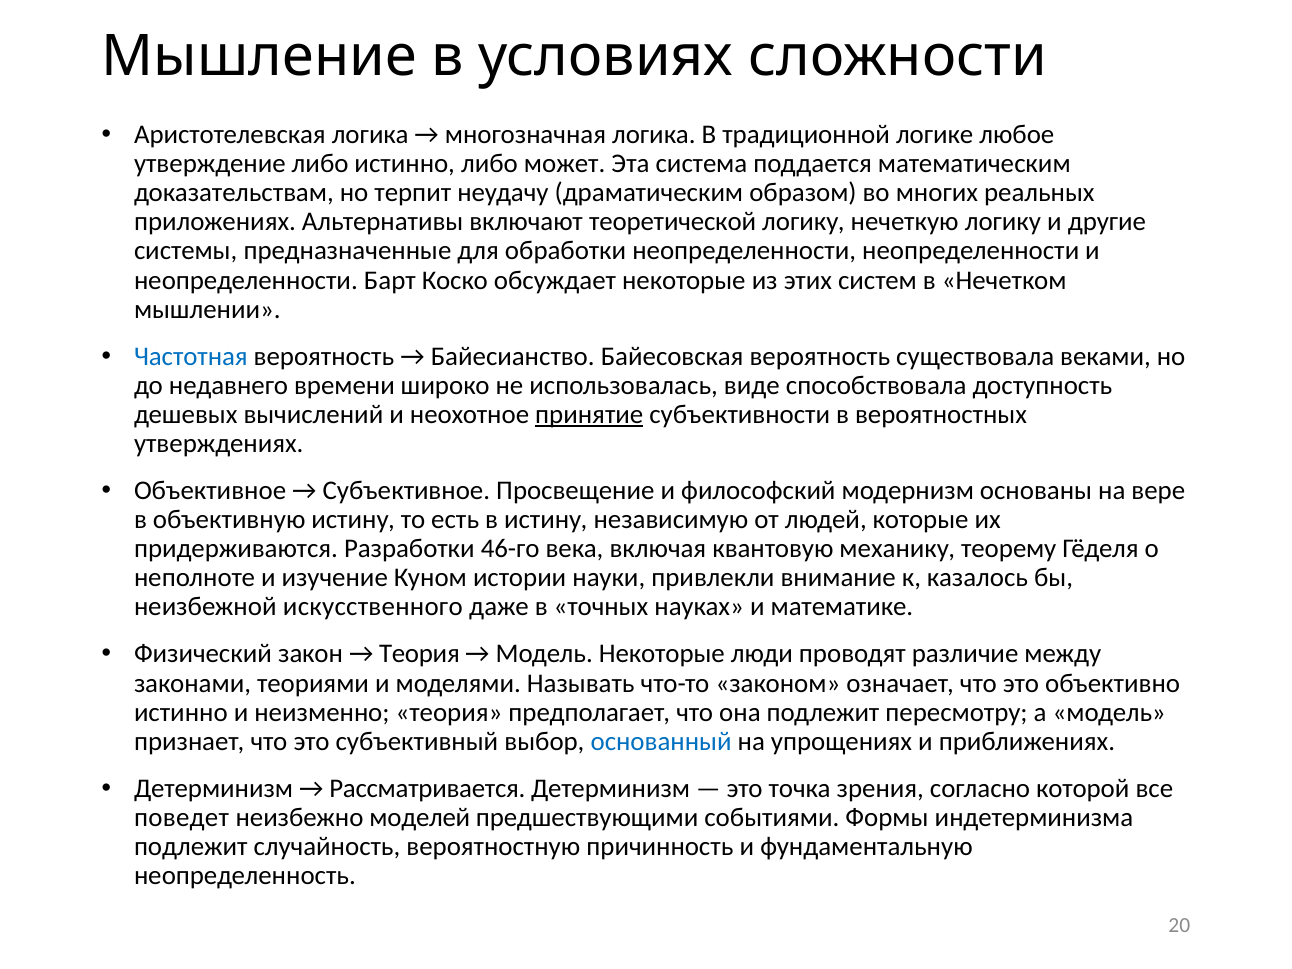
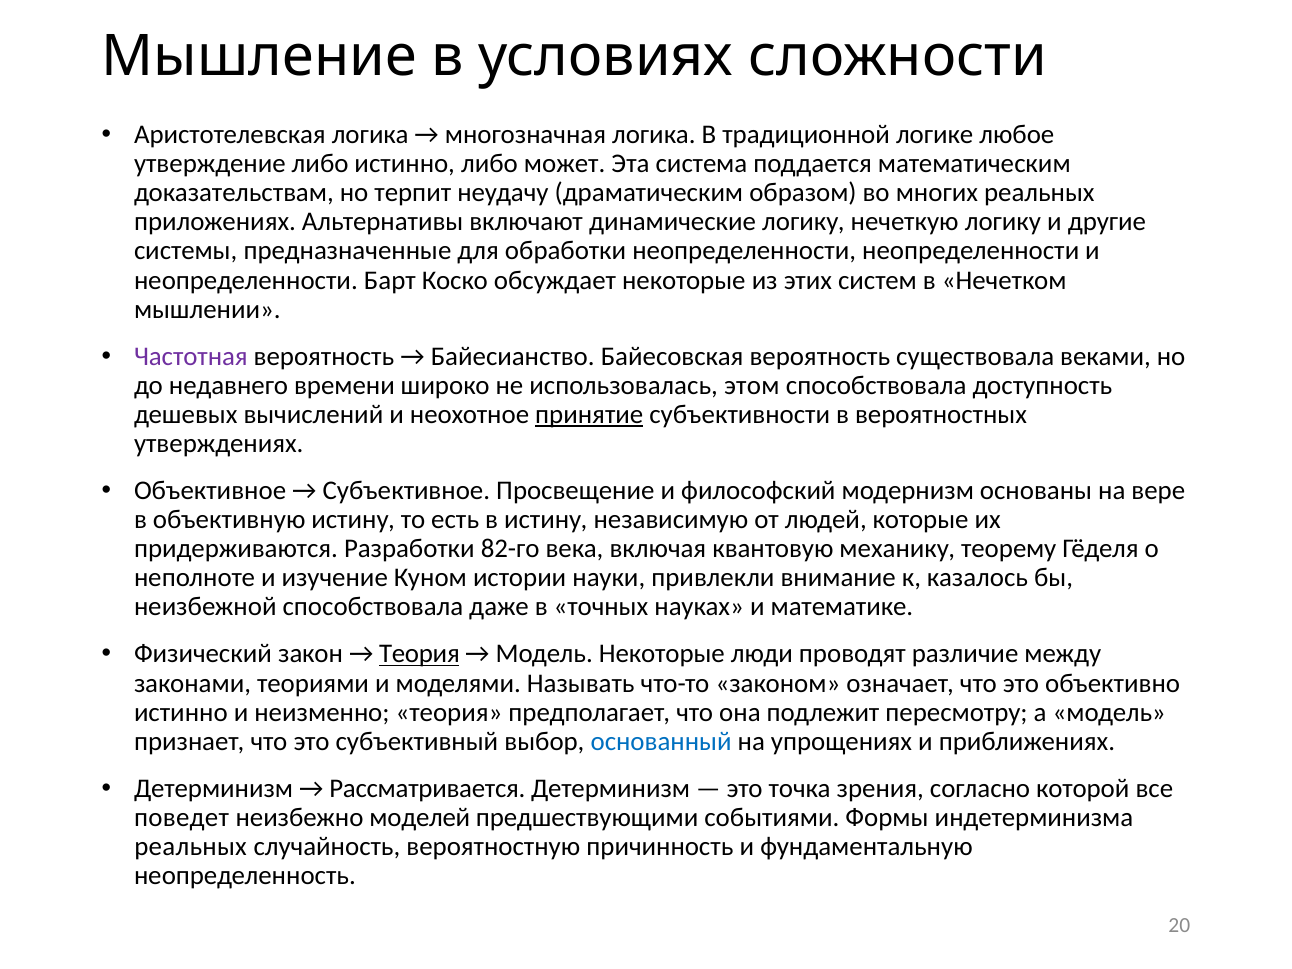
теоретической: теоретической -> динамические (673, 222)
Частотная colour: blue -> purple (191, 356)
виде: виде -> этом (752, 385)
46-го: 46-го -> 82-го (510, 549)
неизбежной искусственного: искусственного -> способствовала (373, 607)
Теория underline: none -> present (419, 654)
подлежит: подлежит -> реальных (191, 847)
